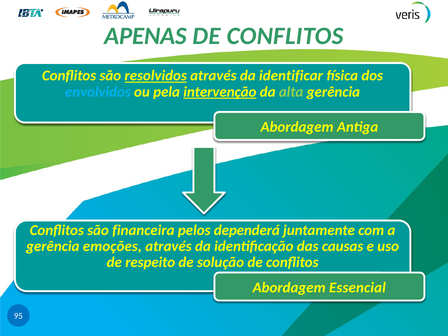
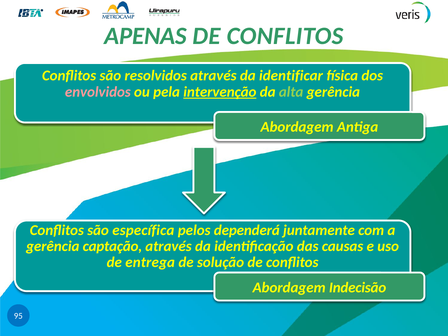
resolvidos underline: present -> none (156, 76)
envolvidos colour: light blue -> pink (98, 92)
financeira: financeira -> específica (143, 230)
emoções: emoções -> captação (112, 246)
respeito: respeito -> entrega (150, 262)
Essencial: Essencial -> Indecisão (358, 288)
